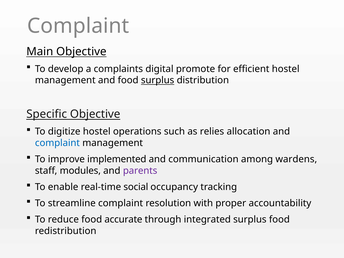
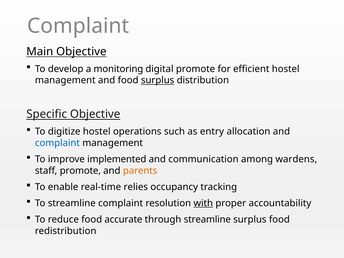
complaints: complaints -> monitoring (118, 69)
relies: relies -> entry (212, 131)
staff modules: modules -> promote (80, 171)
parents colour: purple -> orange (140, 171)
social: social -> relies (136, 187)
with underline: none -> present (203, 203)
through integrated: integrated -> streamline (207, 219)
